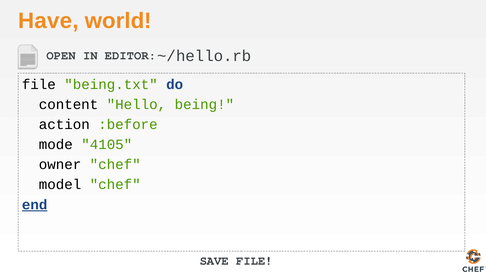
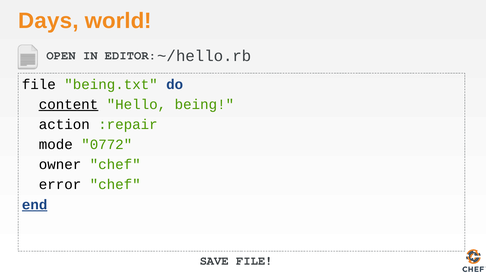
Have: Have -> Days (48, 21)
content underline: none -> present (69, 105)
:before: :before -> :repair (128, 125)
4105: 4105 -> 0772 (107, 145)
model: model -> error (60, 185)
